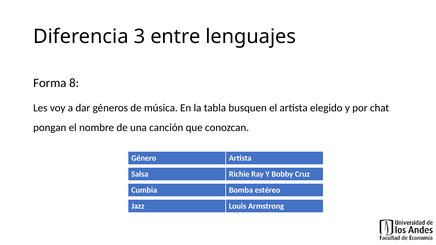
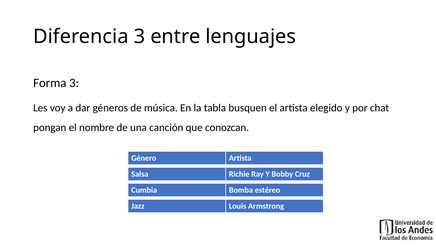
Forma 8: 8 -> 3 (74, 83)
